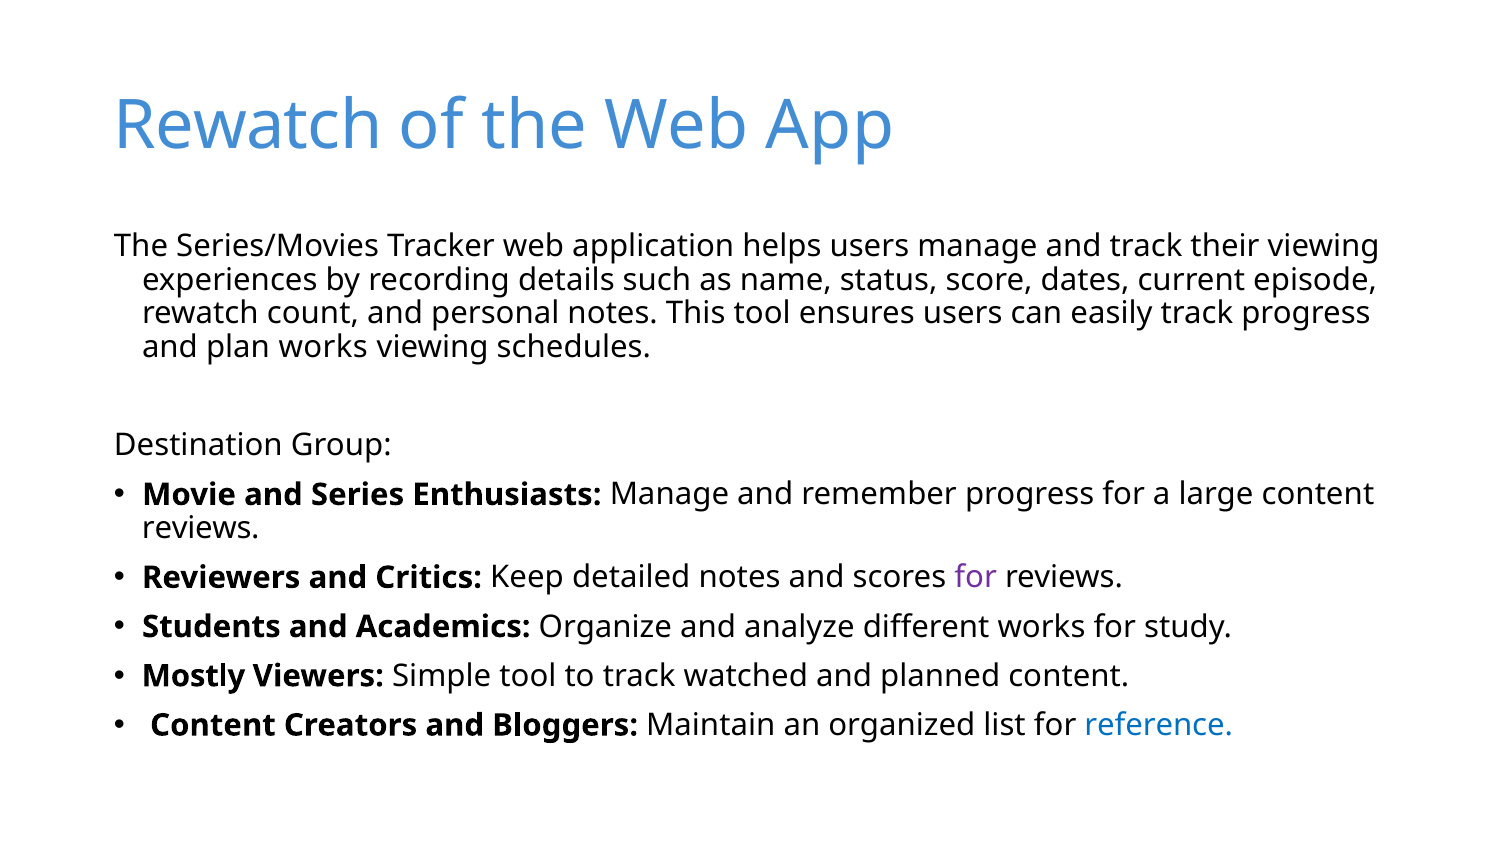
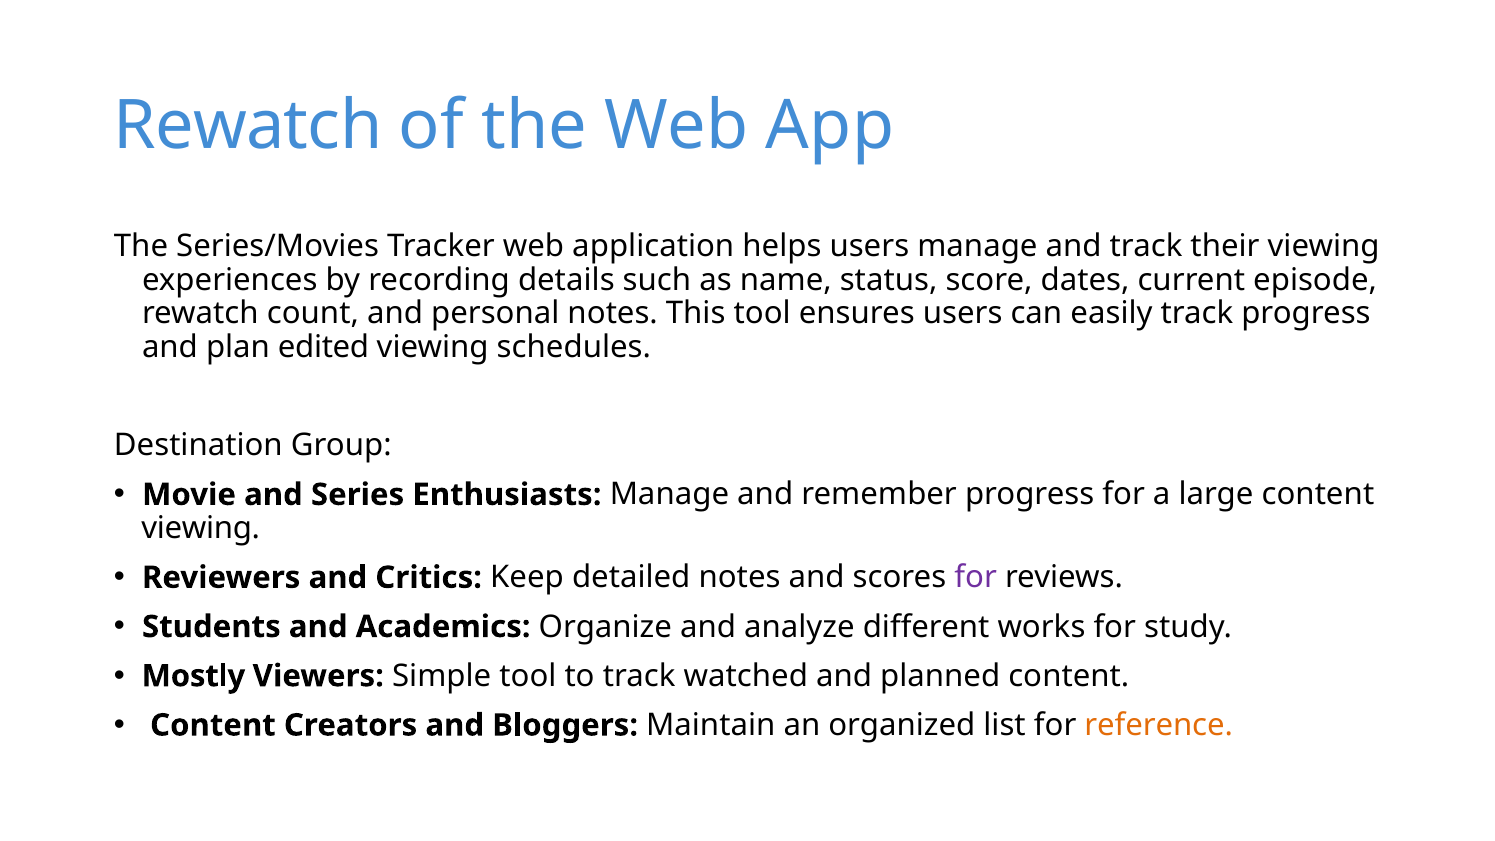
plan works: works -> edited (324, 347)
reviews: reviews -> viewing (201, 528)
reference colour: blue -> orange (1159, 725)
